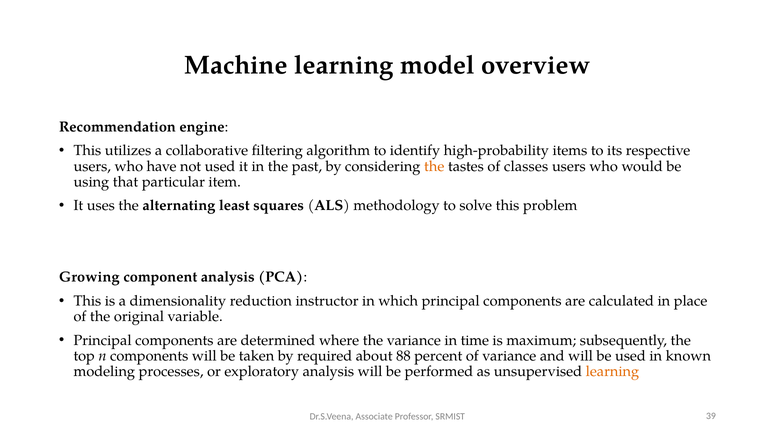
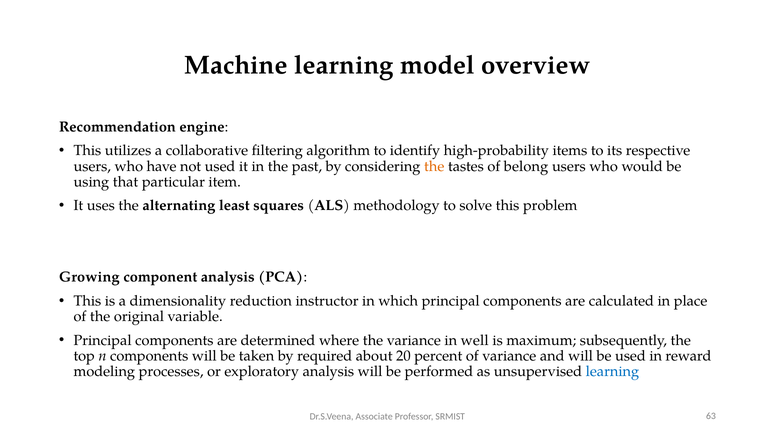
classes: classes -> belong (526, 166)
time: time -> well (475, 340)
88: 88 -> 20 (403, 356)
known: known -> reward (688, 356)
learning colour: orange -> blue (612, 372)
39: 39 -> 63 (711, 416)
